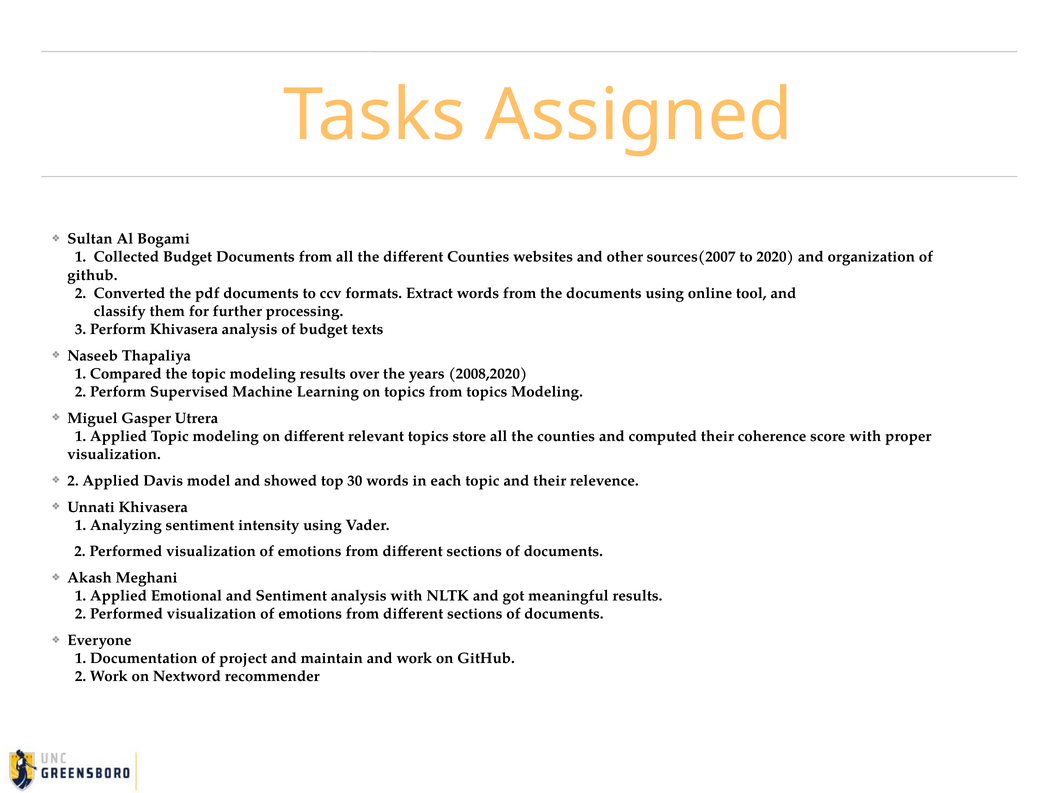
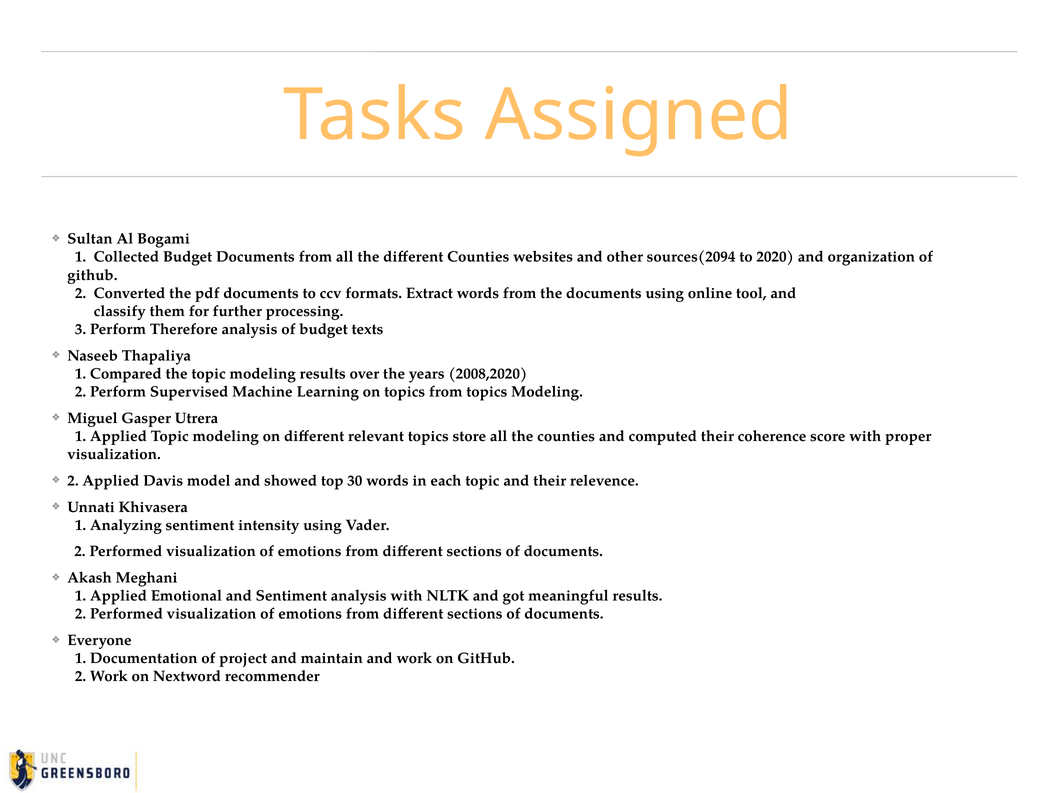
sources(2007: sources(2007 -> sources(2094 (691, 257)
Perform Khivasera: Khivasera -> Therefore (184, 330)
